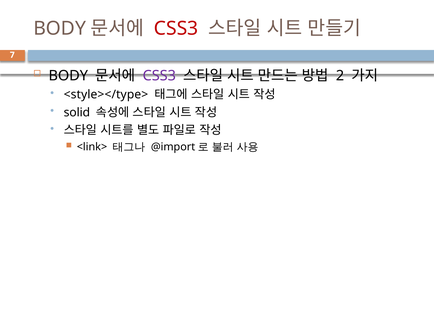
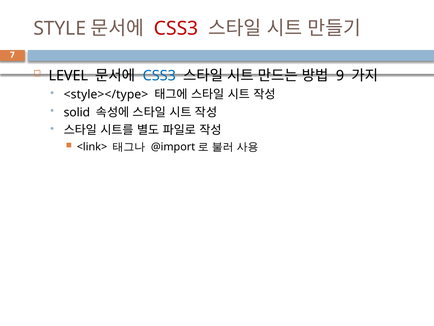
BODY: BODY -> STYLE (60, 28)
BODY: BODY -> LEVEL (68, 75)
CSS3 colour: purple -> blue (159, 75)
2: 2 -> 9 (340, 75)
